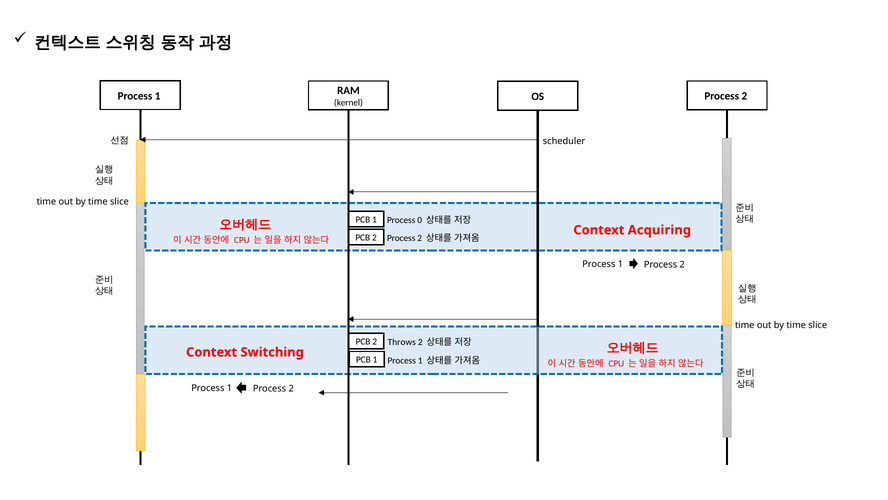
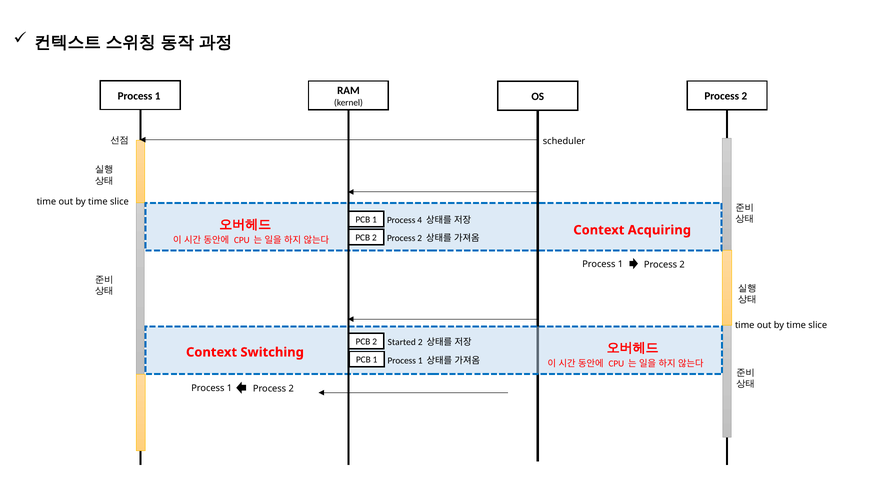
0: 0 -> 4 (420, 220)
Throws: Throws -> Started (402, 342)
